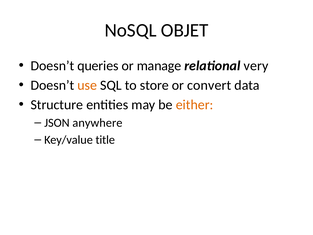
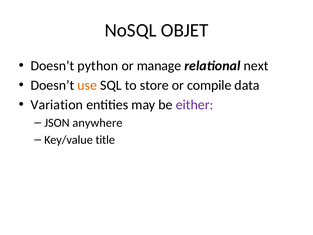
queries: queries -> python (98, 66)
very: very -> next (256, 66)
convert: convert -> compile (209, 85)
Structure: Structure -> Variation (57, 105)
either colour: orange -> purple (195, 105)
